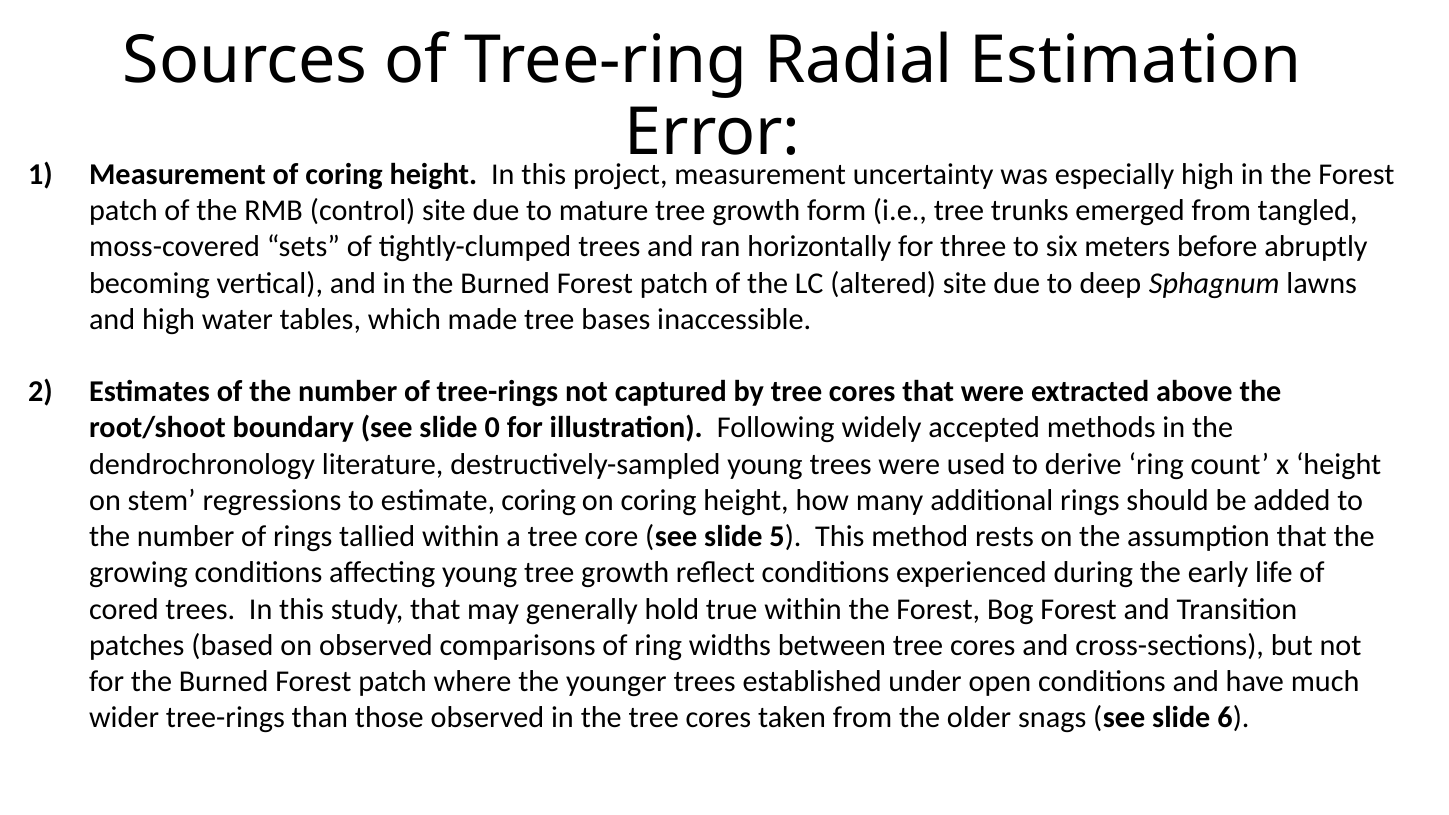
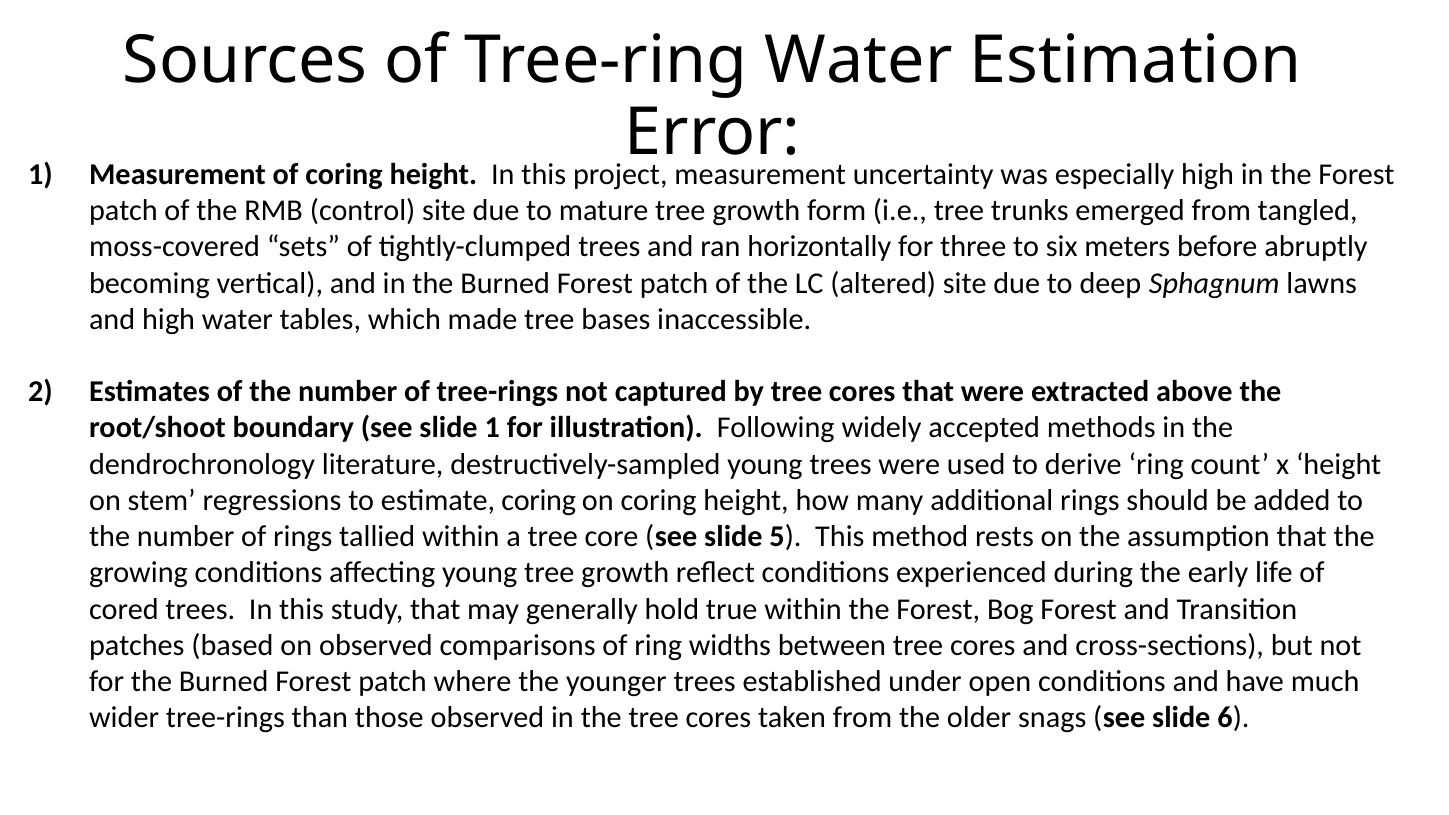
Tree-ring Radial: Radial -> Water (859, 61)
slide 0: 0 -> 1 (492, 428)
